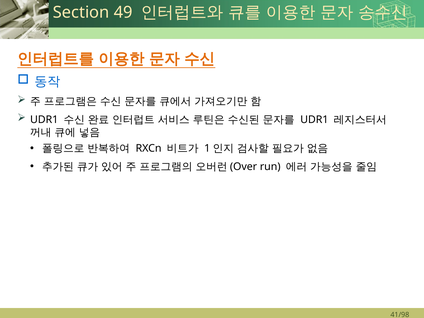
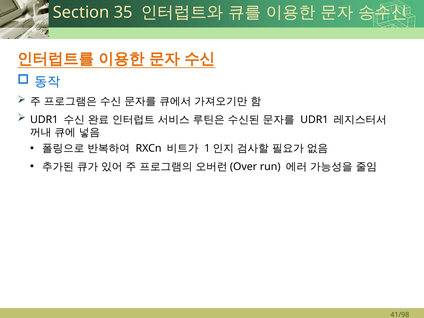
49: 49 -> 35 (123, 13)
